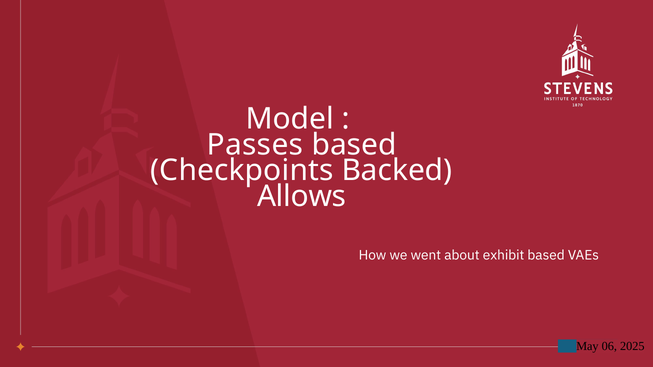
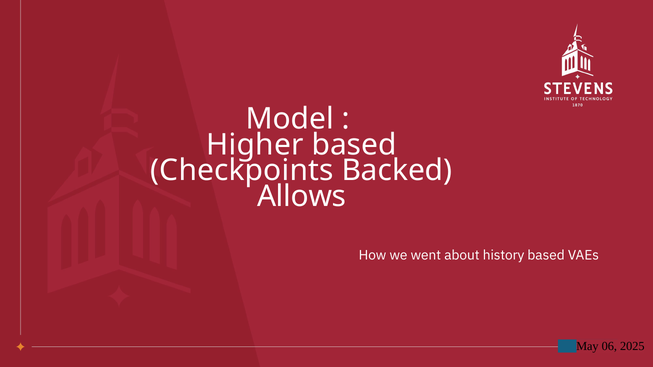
Passes: Passes -> Higher (255, 145)
exhibit: exhibit -> history (504, 256)
